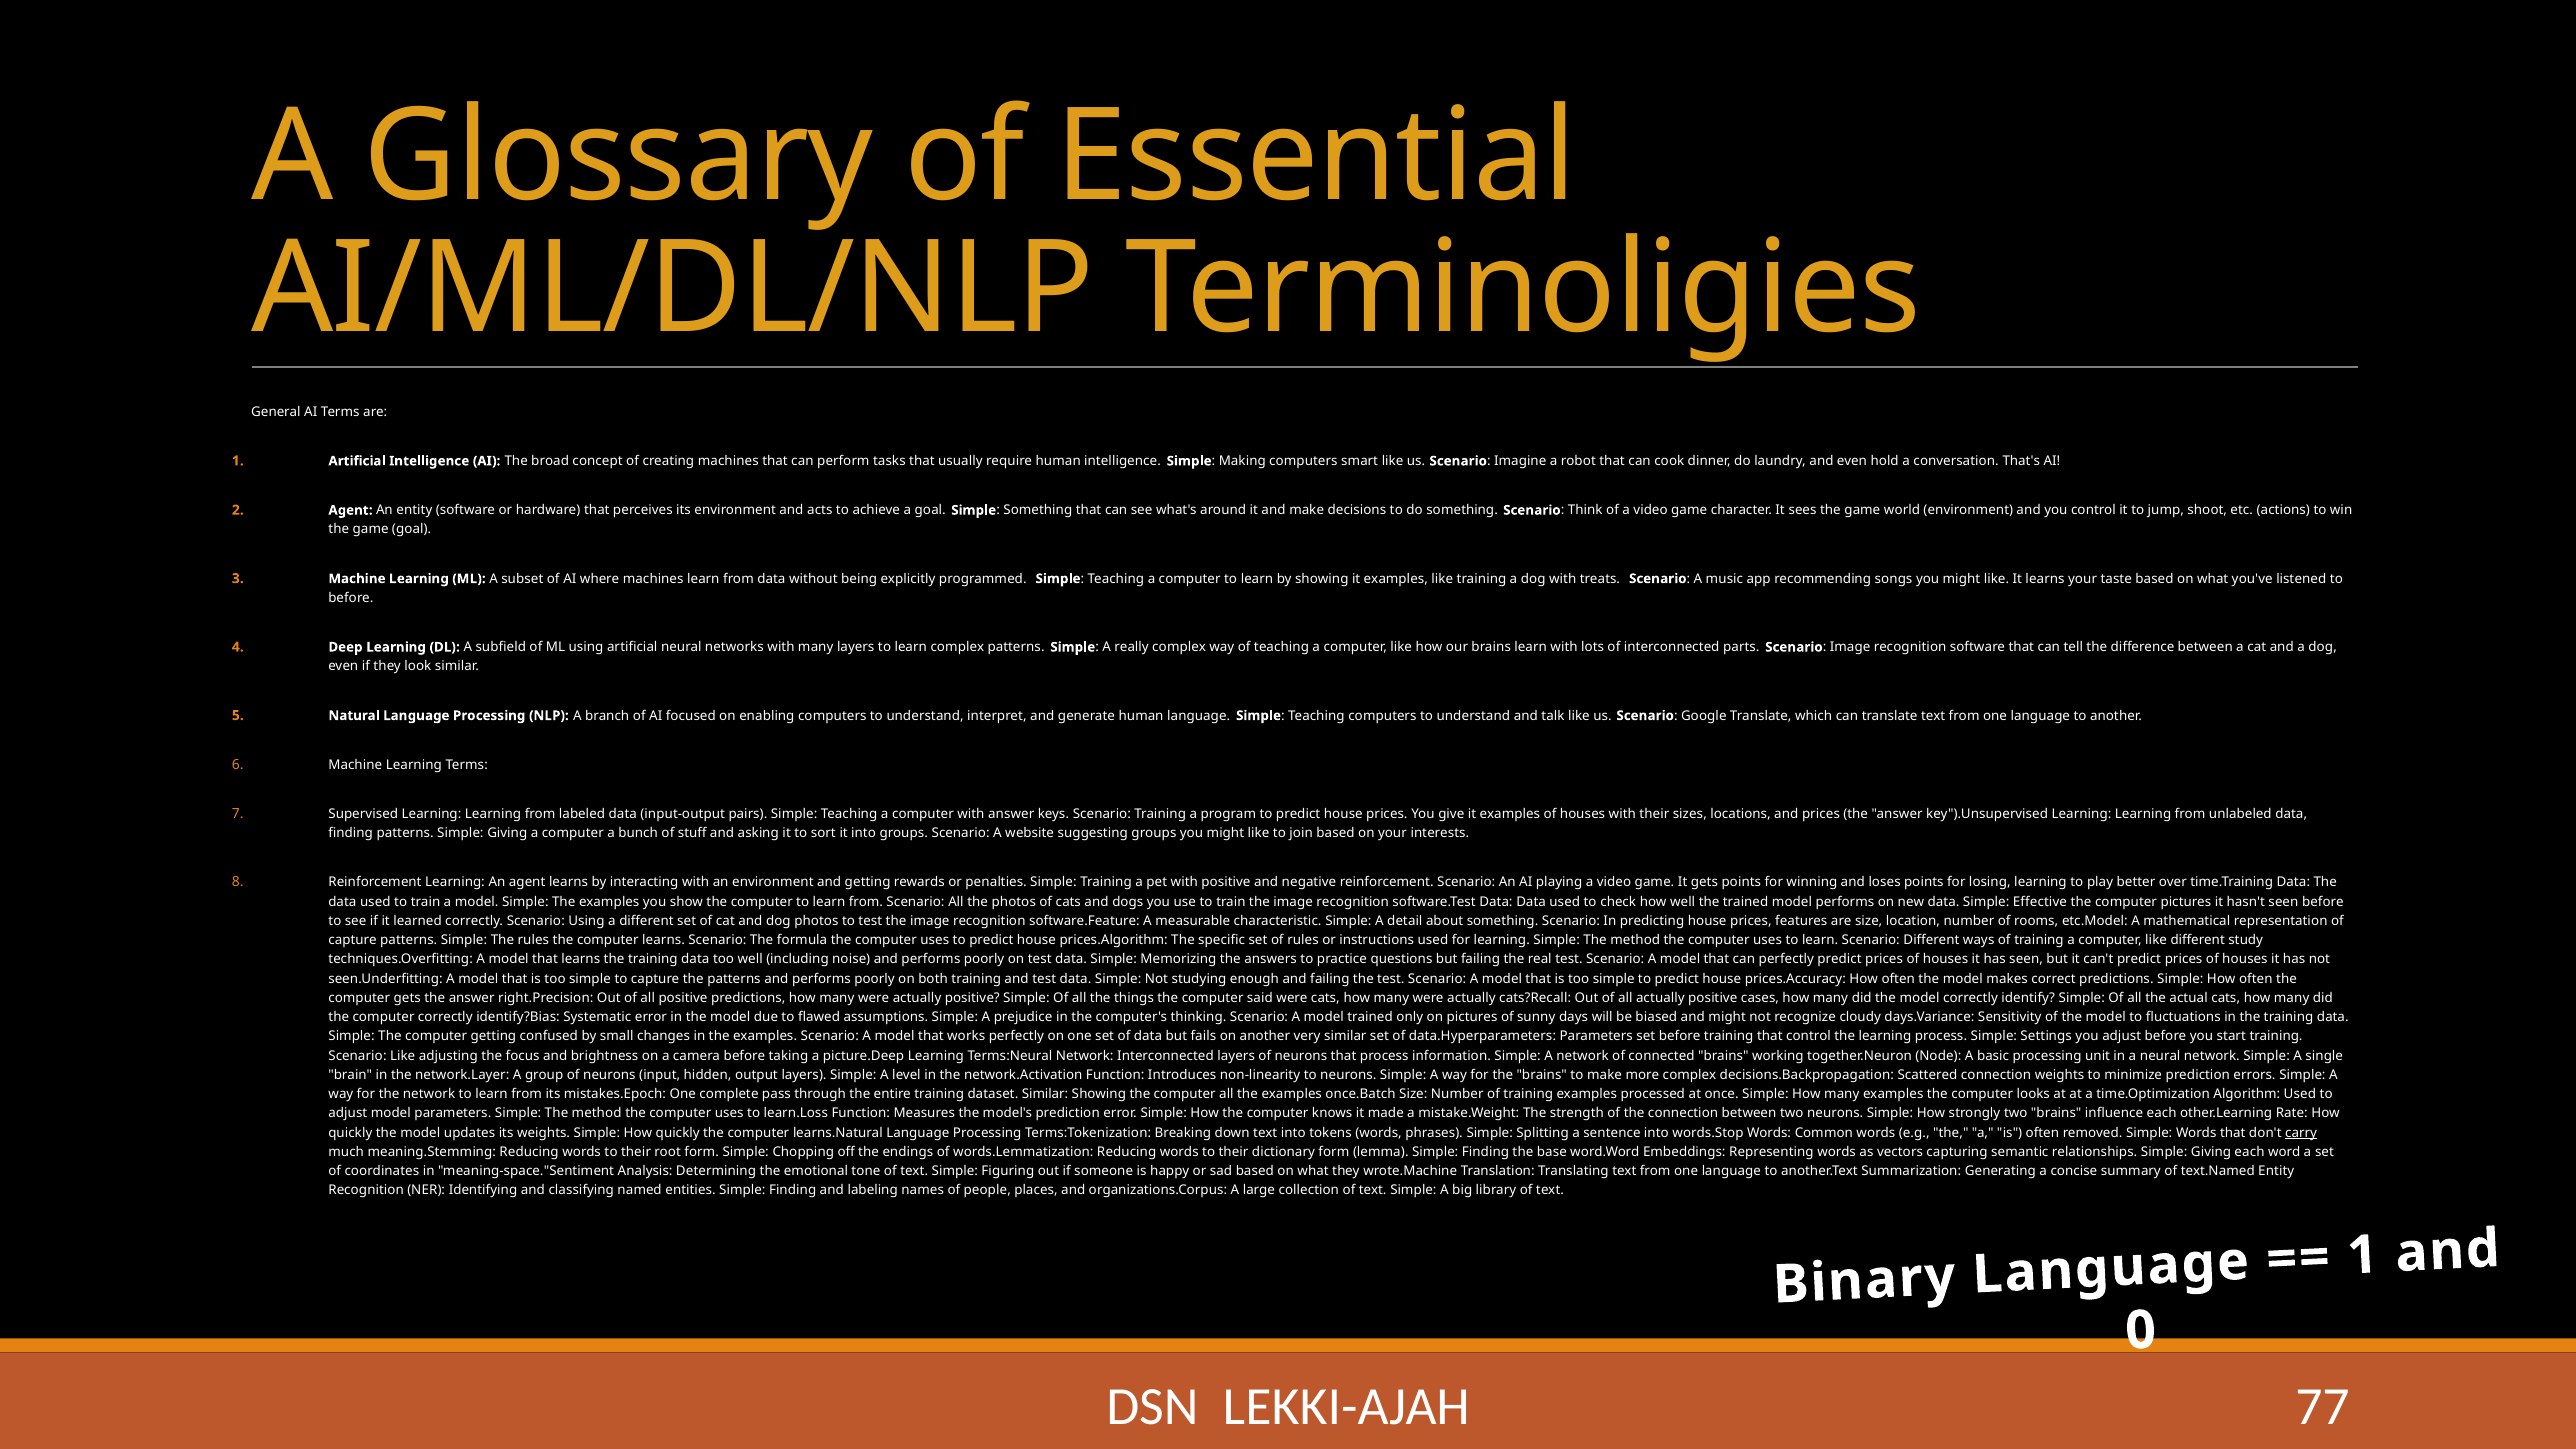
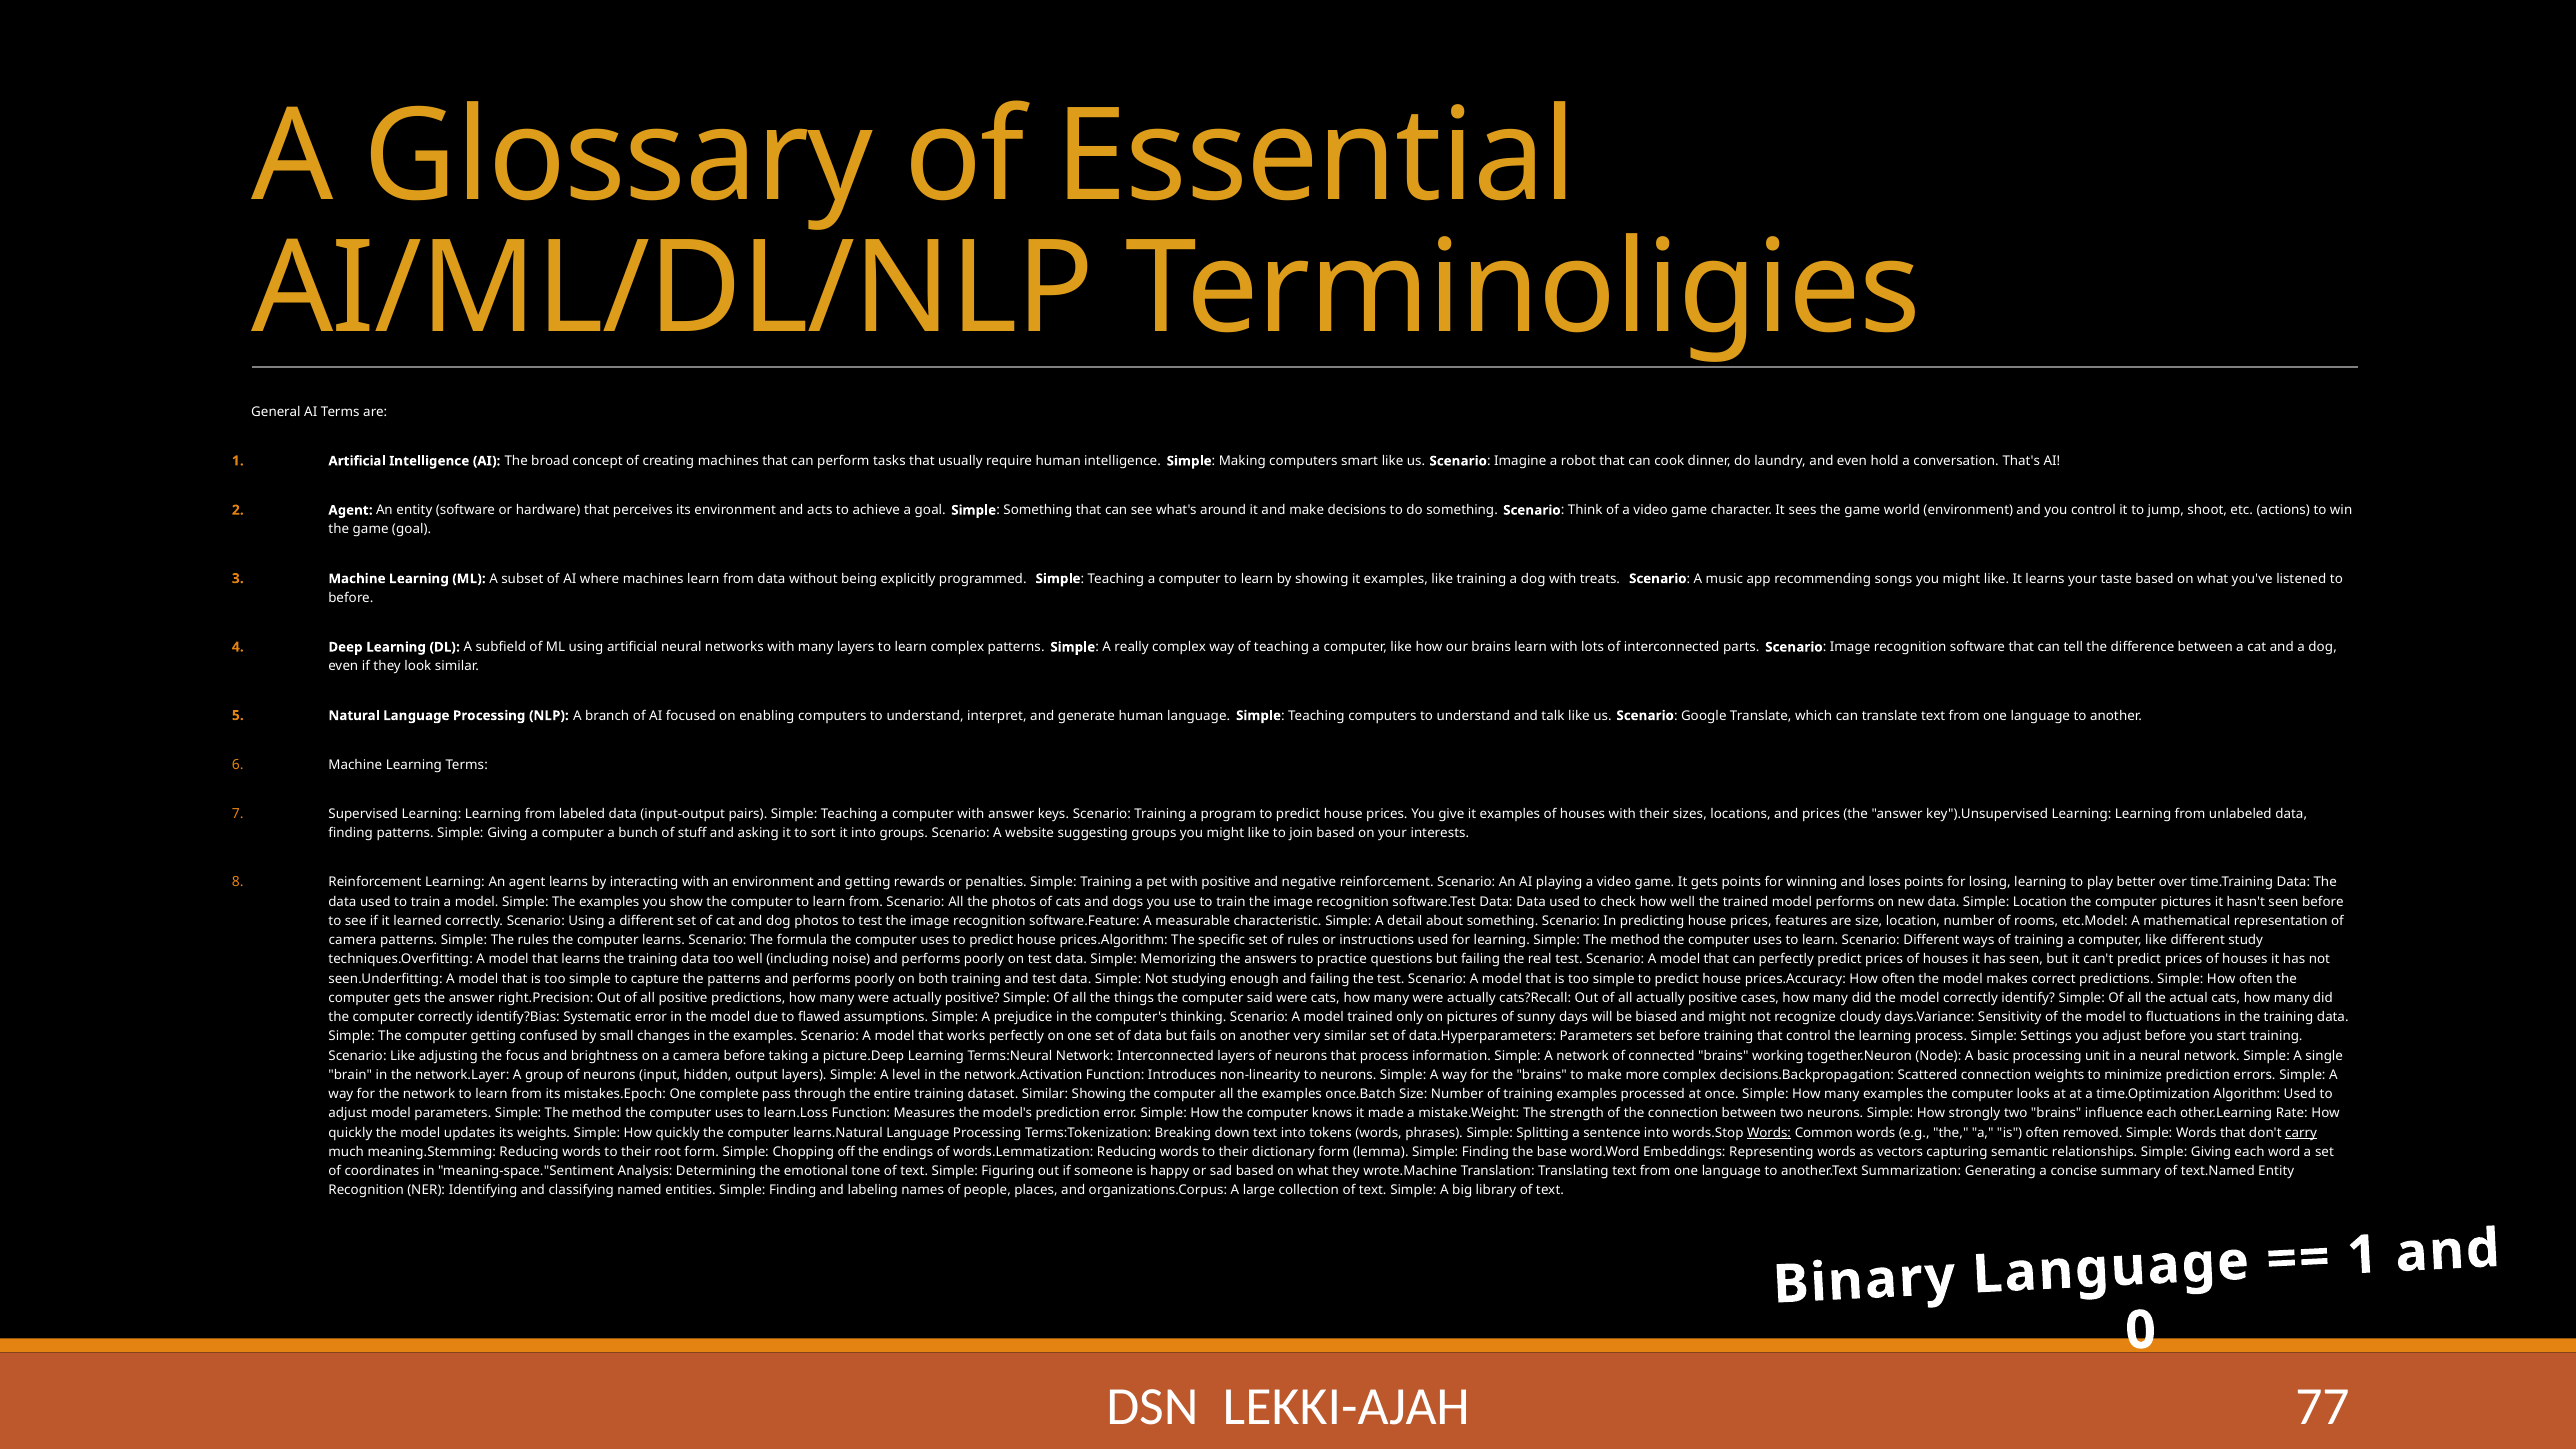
Simple Effective: Effective -> Location (2040, 902)
capture: capture -> camera (353, 940)
Words underline: none -> present (1769, 1133)
